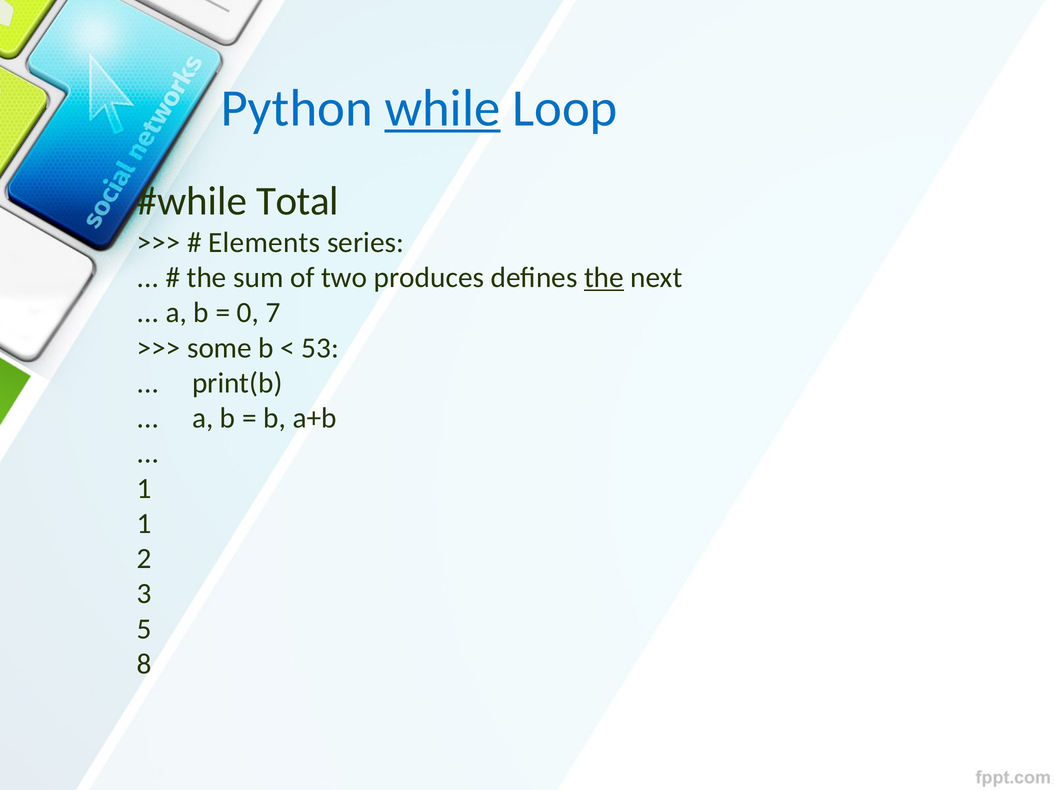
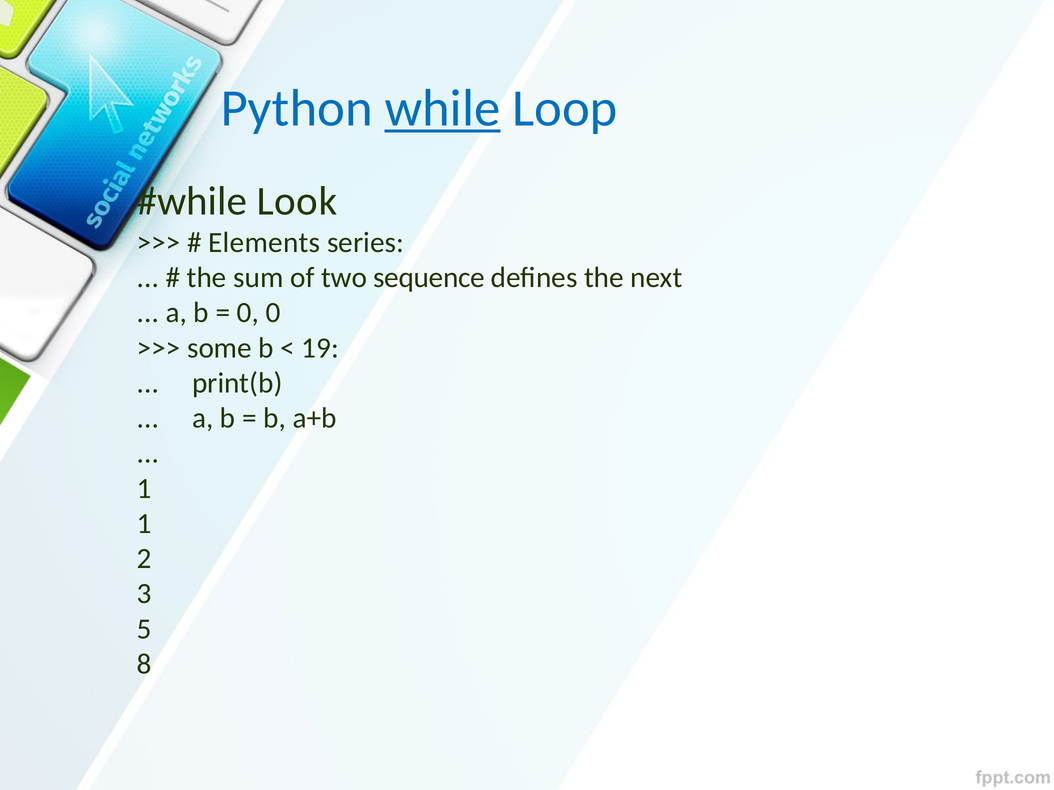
Total: Total -> Look (297, 201)
produces: produces -> sequence (429, 278)
the underline: present -> none (604, 278)
0 7: 7 -> 0 (273, 313)
53: 53 -> 19 (320, 348)
